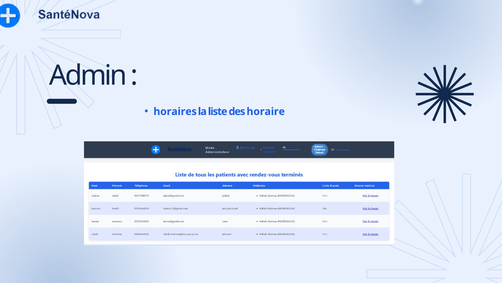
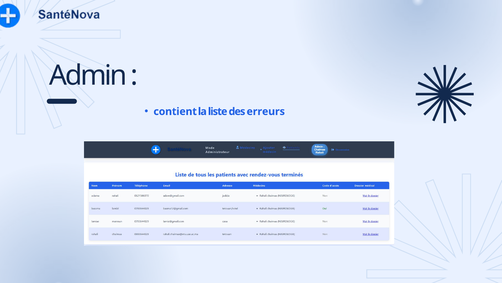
horaires: horaires -> contient (175, 111)
horaire: horaire -> erreurs (266, 111)
